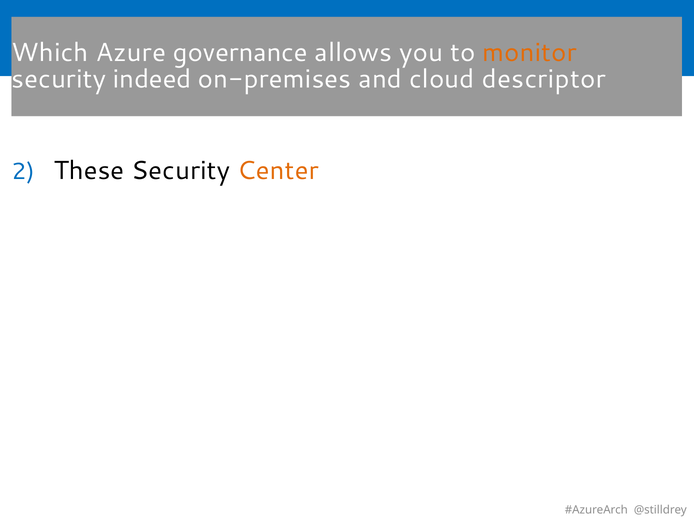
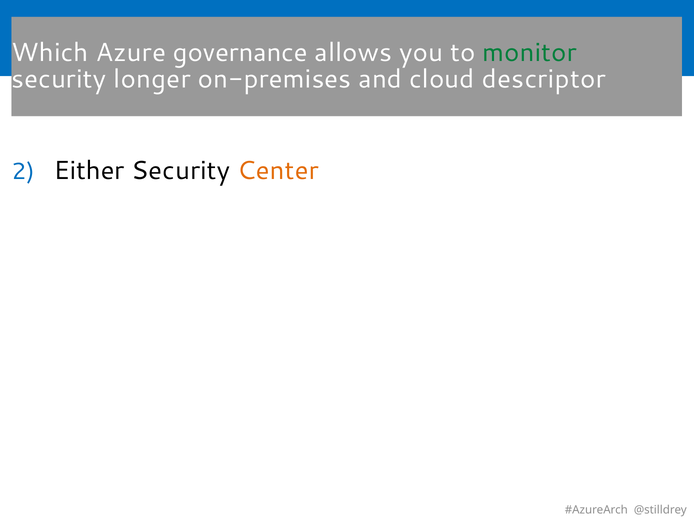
monitor colour: orange -> green (530, 53)
indeed: indeed -> longer (152, 79)
These: These -> Either (89, 171)
